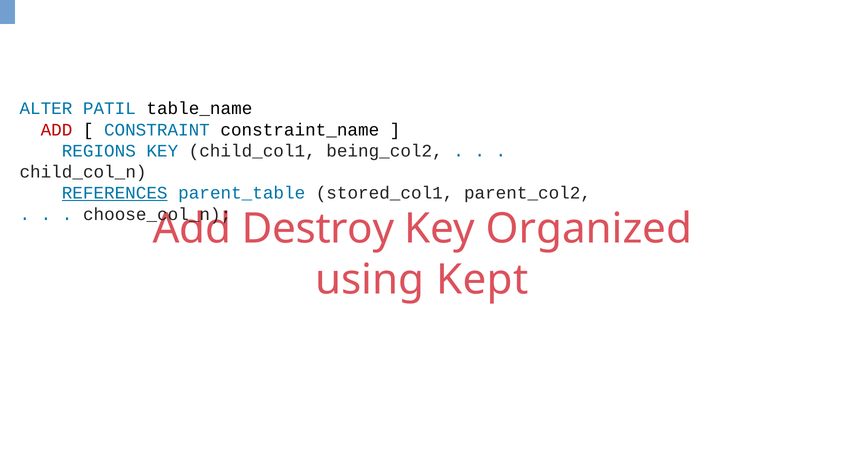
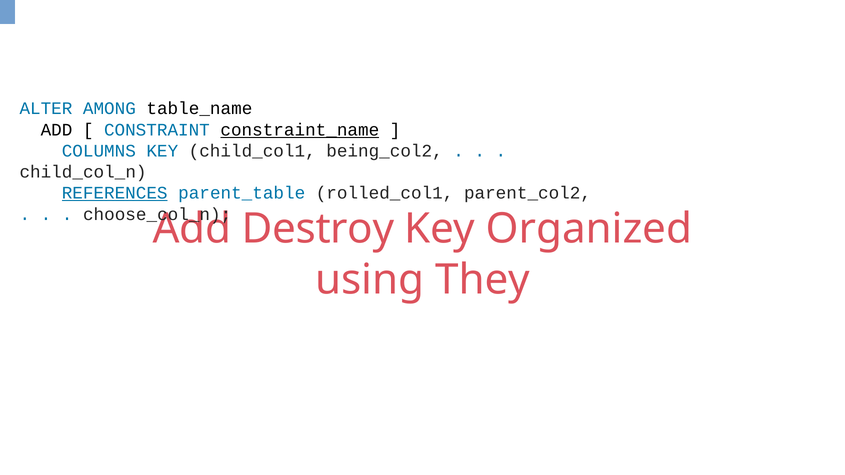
PATIL: PATIL -> AMONG (109, 109)
ADD colour: red -> black (56, 130)
constraint_name underline: none -> present (300, 130)
REGIONS: REGIONS -> COLUMNS (99, 151)
stored_col1: stored_col1 -> rolled_col1 (385, 193)
Kept: Kept -> They (483, 280)
